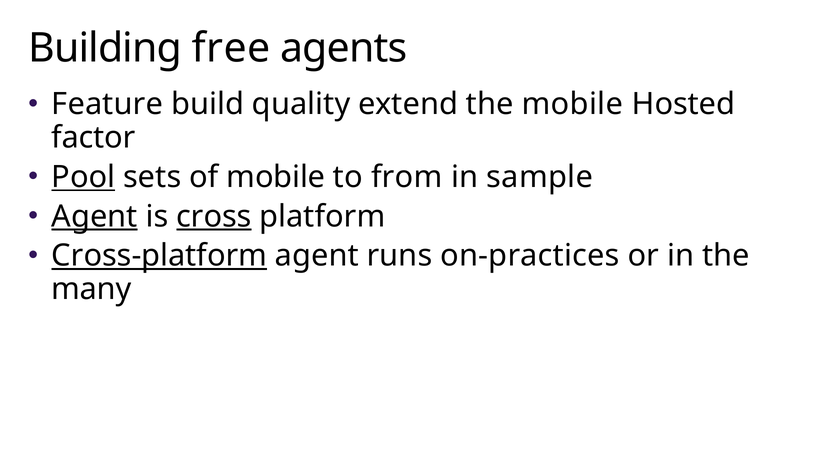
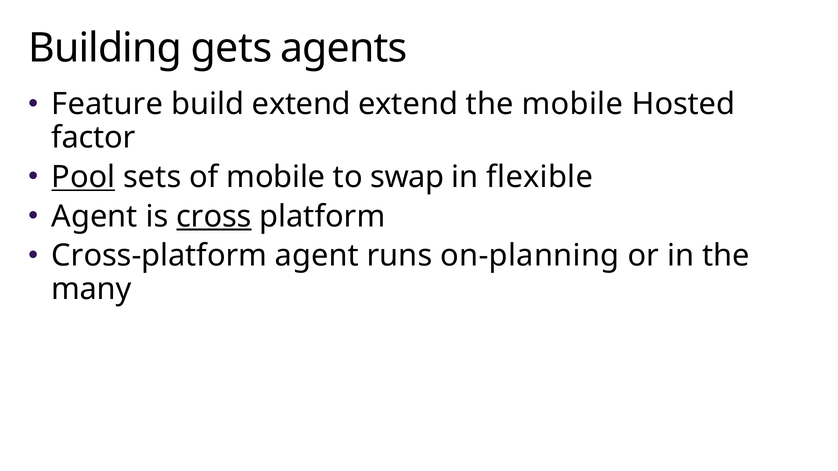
free: free -> gets (231, 48)
build quality: quality -> extend (301, 104)
from: from -> swap (407, 177)
sample: sample -> flexible (540, 177)
Agent underline: present -> none (95, 216)
Cross-platform underline: present -> none (159, 256)
on-practices: on-practices -> on-planning (530, 256)
